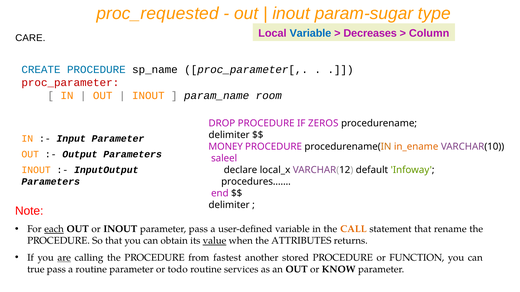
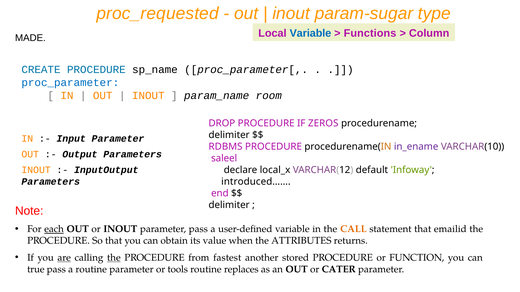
Decreases: Decreases -> Functions (370, 33)
CARE: CARE -> MADE (30, 38)
proc_parameter colour: red -> blue (70, 83)
MONEY: MONEY -> RDBMS (226, 147)
in_ename colour: orange -> purple (416, 147)
procedures……: procedures…… -> introduced…… (256, 182)
rename: rename -> emailid (450, 229)
value underline: present -> none (215, 241)
the underline: none -> present (114, 258)
todo: todo -> tools (178, 270)
services: services -> replaces (241, 270)
KNOW: KNOW -> CATER (339, 270)
